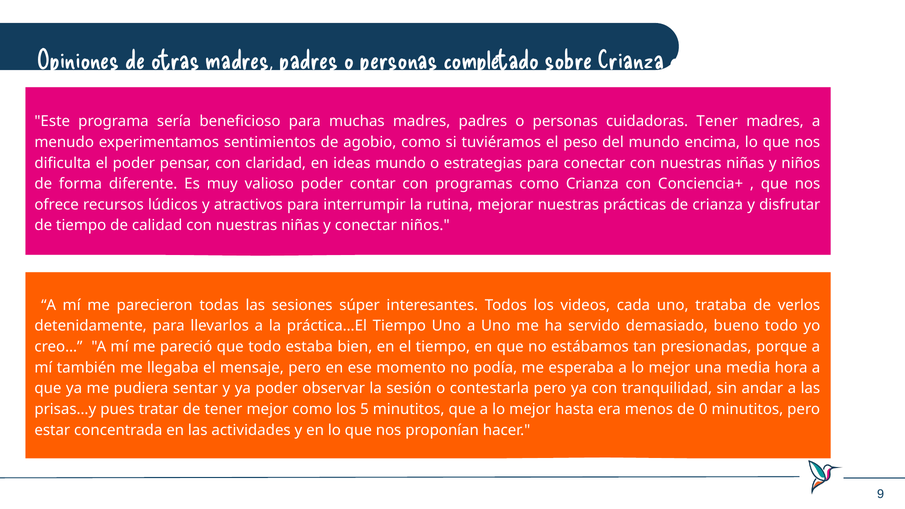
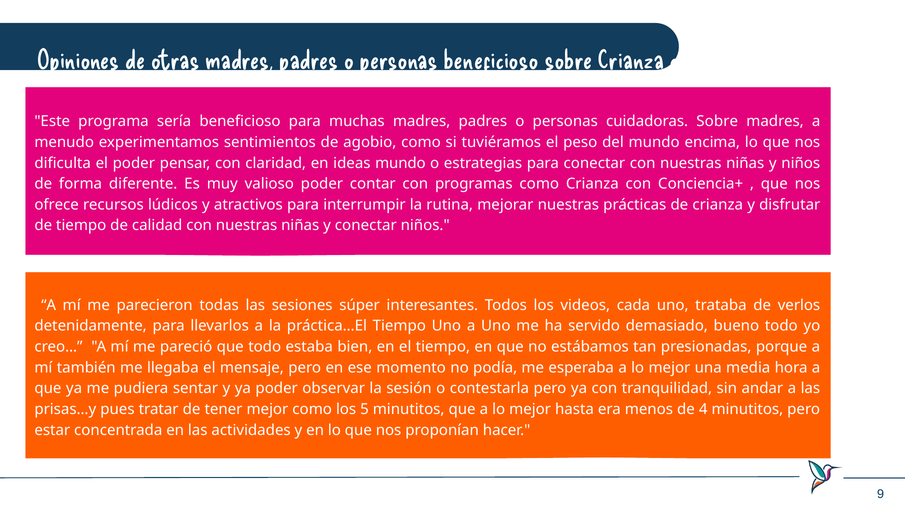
personas completado: completado -> beneficioso (491, 61)
cuidadoras Tener: Tener -> Sobre (717, 121)
0: 0 -> 4 (703, 409)
